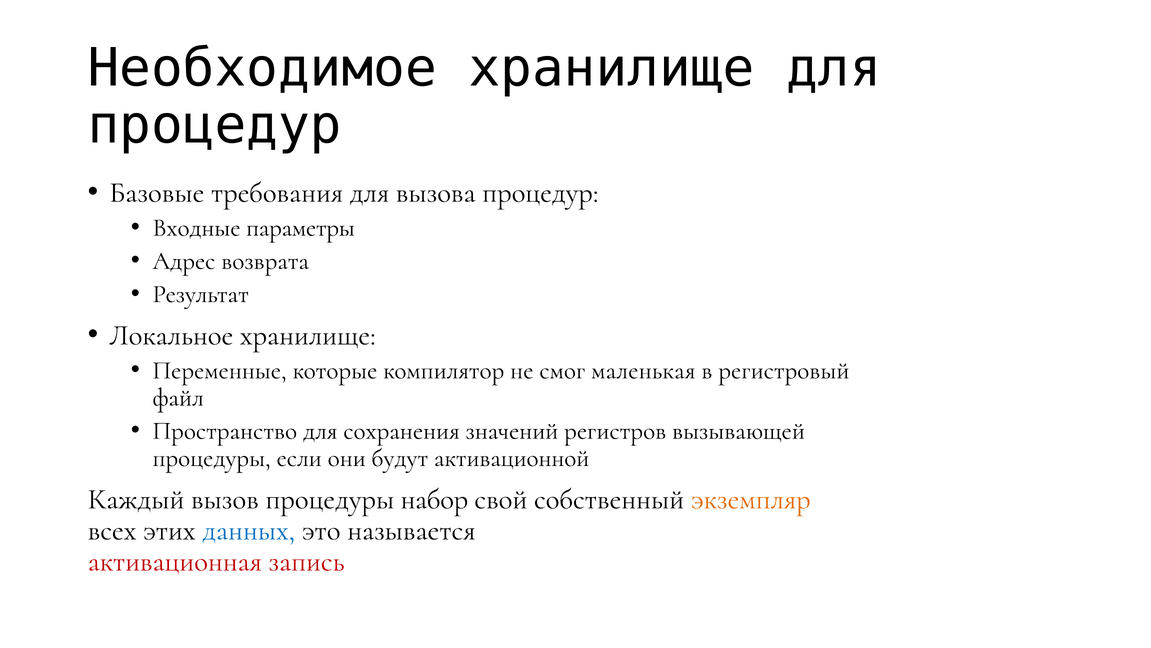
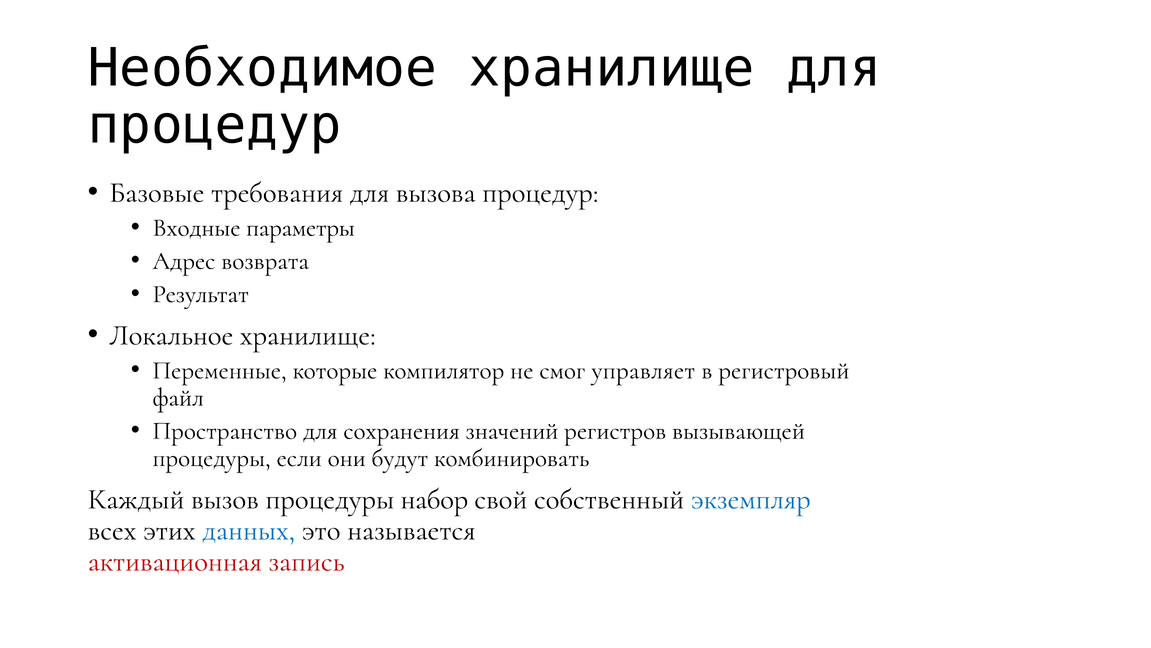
маленькая: маленькая -> управляет (643, 370)
активационной: активационной -> комбинировать (512, 457)
экземпляр colour: orange -> blue (751, 498)
